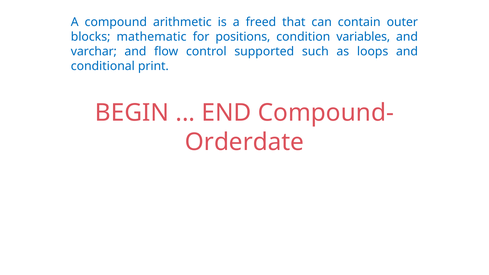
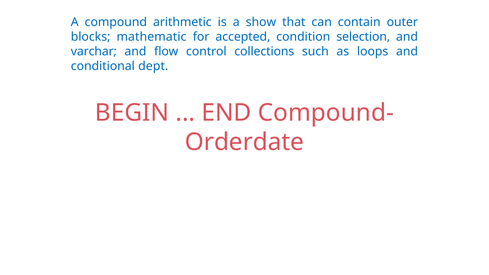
freed: freed -> show (261, 22)
positions: positions -> accepted (243, 37)
variables: variables -> selection (363, 37)
supported: supported -> collections (264, 51)
print: print -> dept (153, 66)
